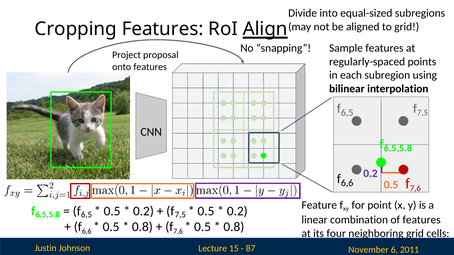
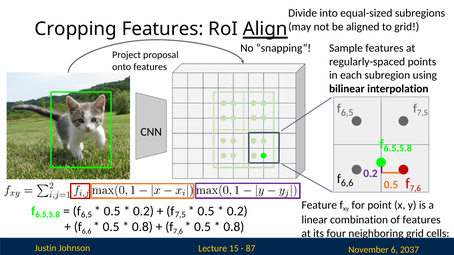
2011: 2011 -> 2037 (409, 250)
